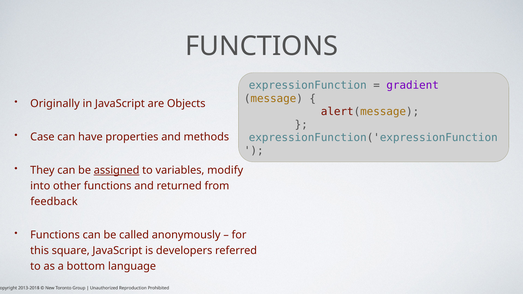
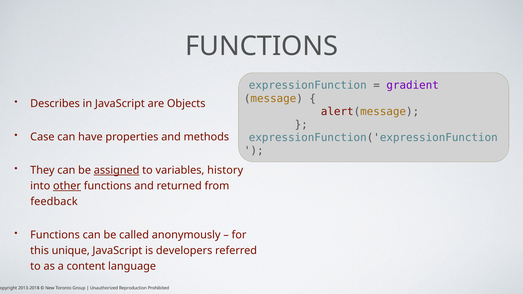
Originally: Originally -> Describes (55, 104)
modify: modify -> history (225, 170)
other underline: none -> present (67, 186)
square: square -> unique (71, 251)
bottom: bottom -> content (86, 266)
